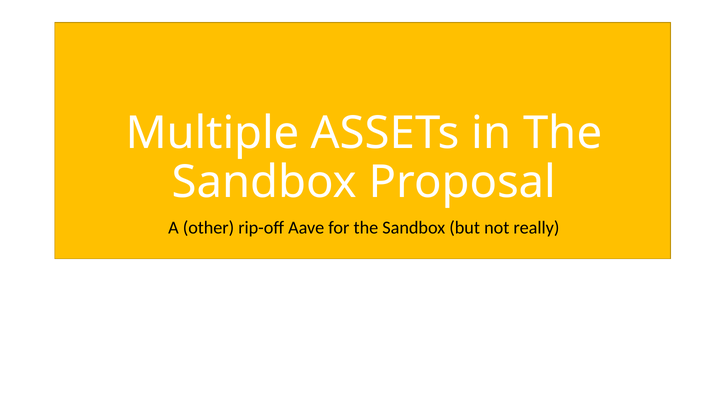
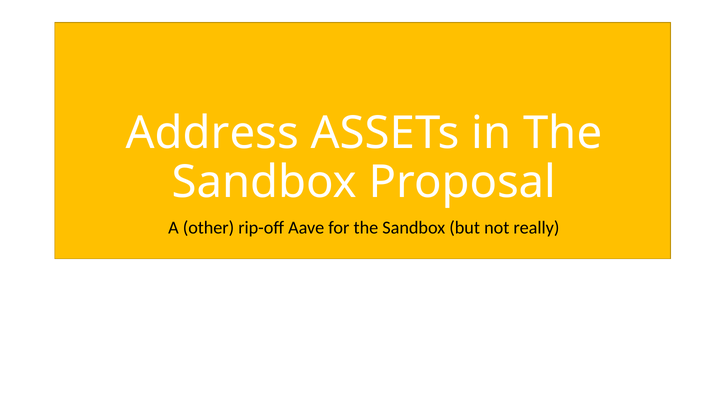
Multiple: Multiple -> Address (212, 133)
